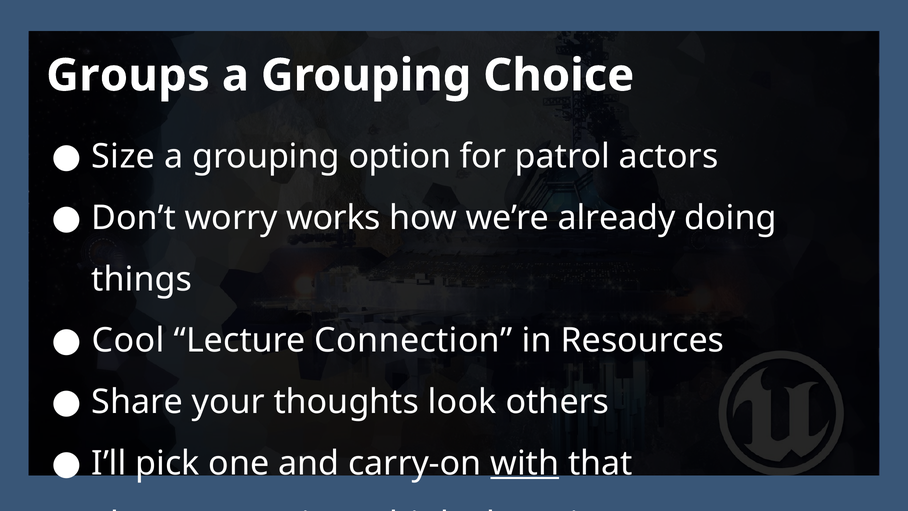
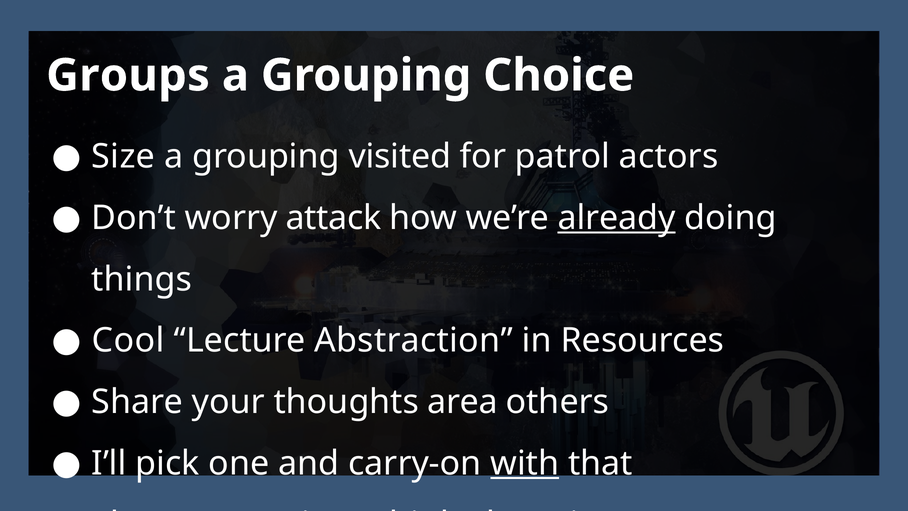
option: option -> visited (400, 157)
works: works -> attack (334, 218)
already underline: none -> present (617, 218)
Connection: Connection -> Abstraction (414, 340)
look: look -> area (463, 402)
